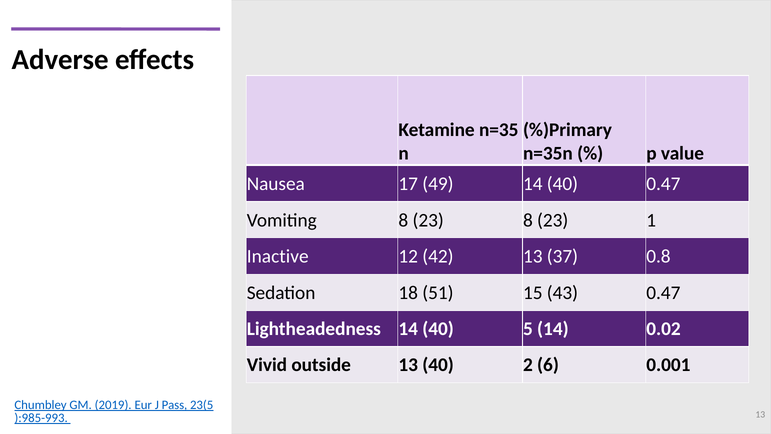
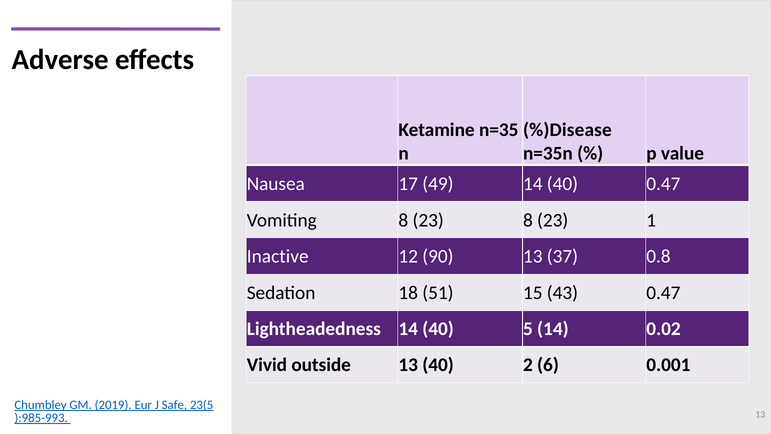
%)Primary: %)Primary -> %)Disease (567, 130)
42: 42 -> 90 (438, 256)
Pass: Pass -> Safe (174, 405)
